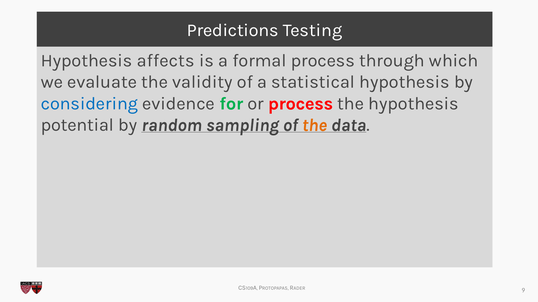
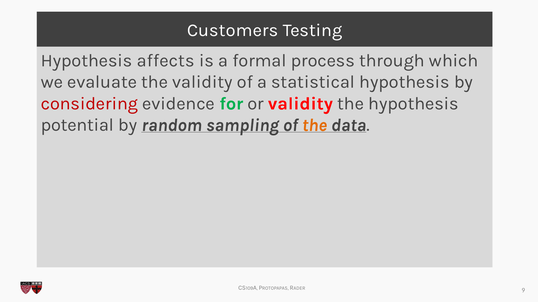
Predictions: Predictions -> Customers (233, 30)
considering colour: blue -> red (89, 104)
or process: process -> validity (300, 104)
